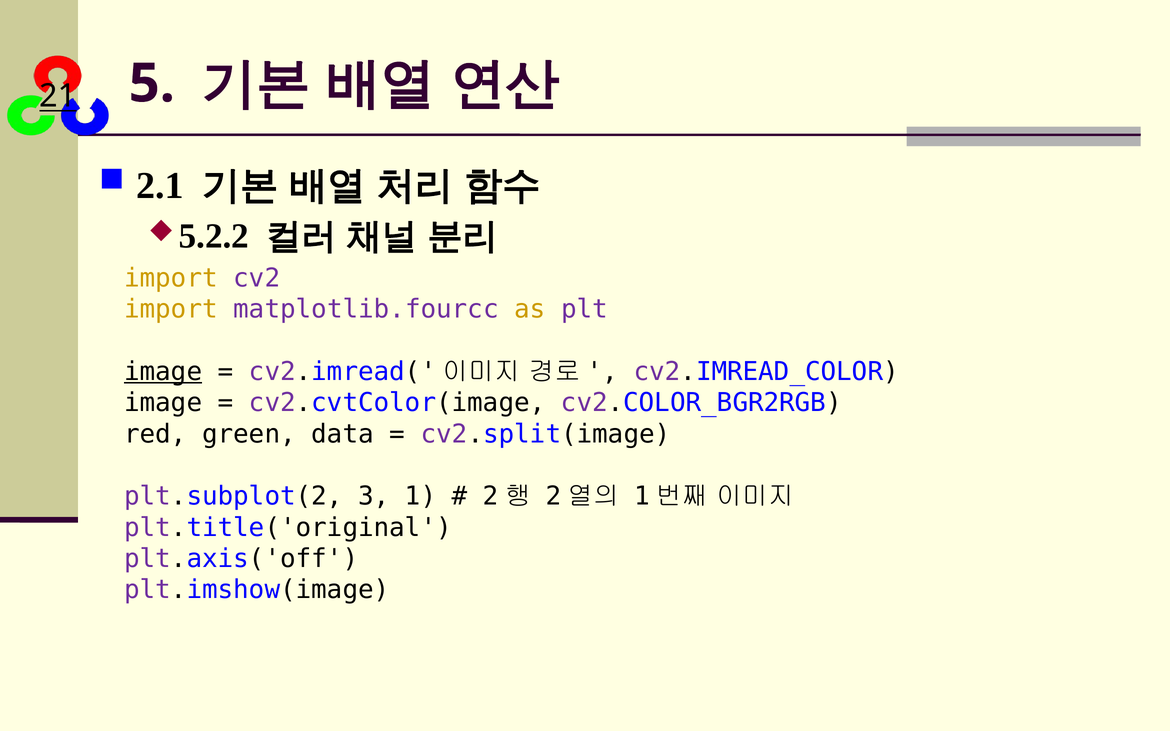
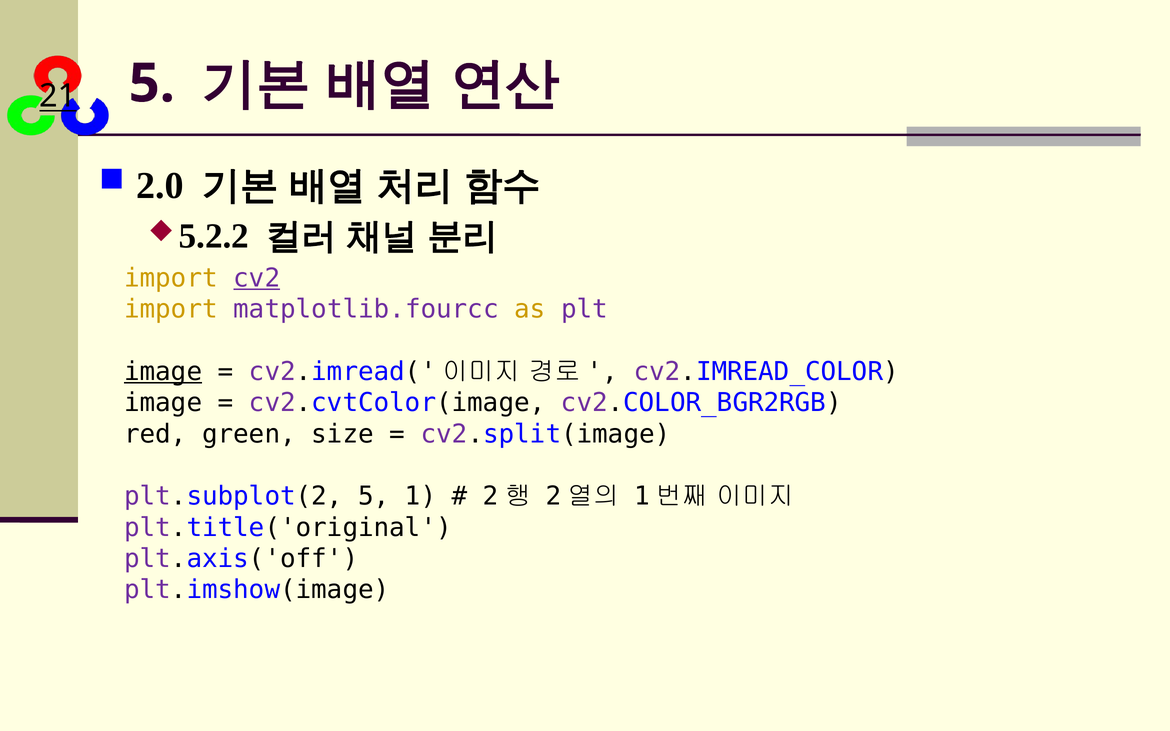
2.1: 2.1 -> 2.0 (160, 186)
cv2 underline: none -> present (257, 278)
data: data -> size (343, 434)
plt.subplot(2 3: 3 -> 5 (374, 497)
